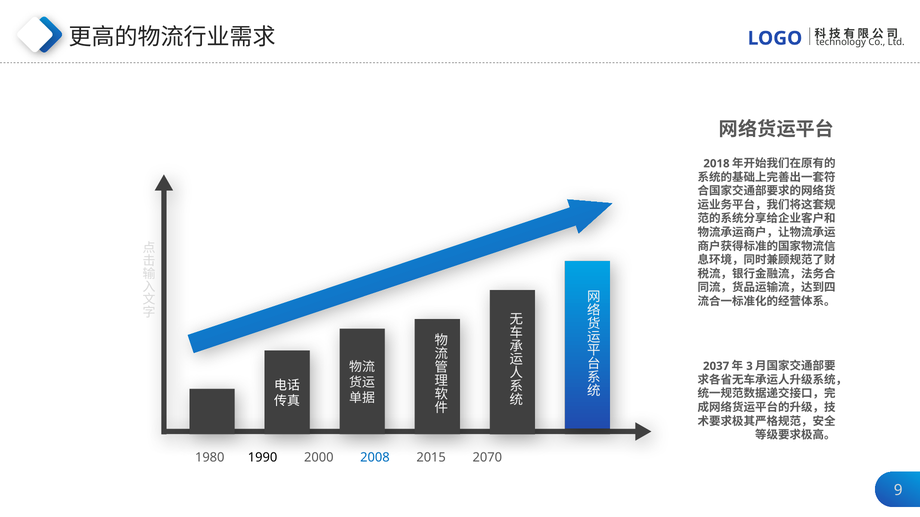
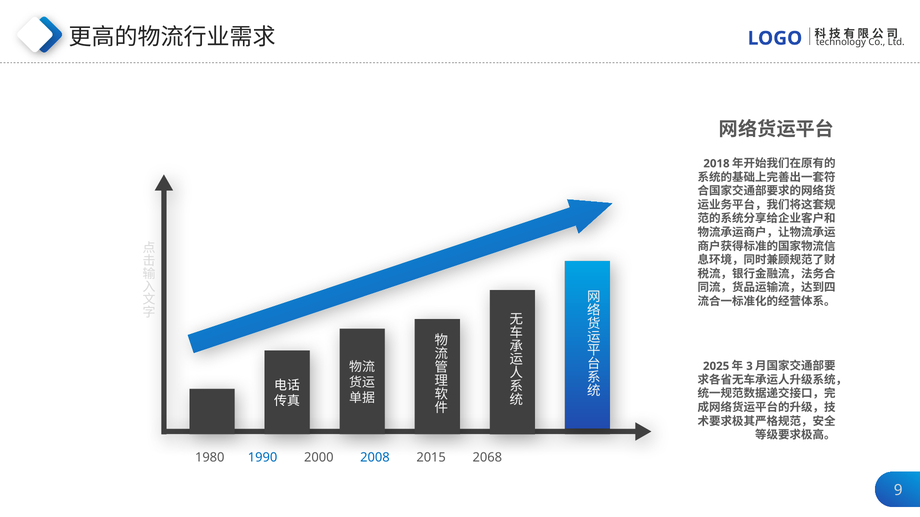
2037: 2037 -> 2025 (716, 366)
1990 colour: black -> blue (263, 458)
2070: 2070 -> 2068 (487, 458)
